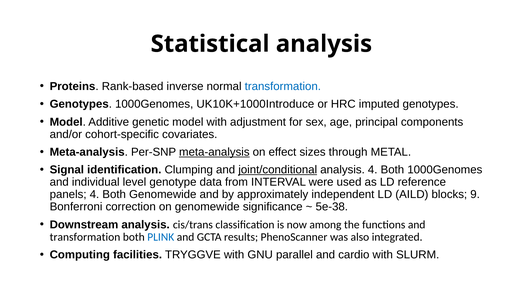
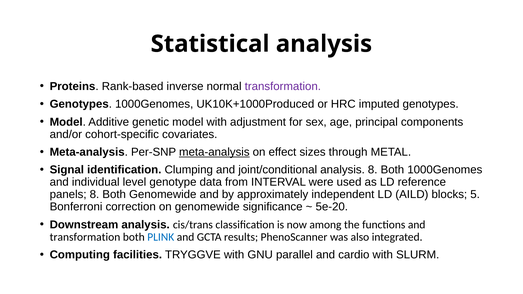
transformation colour: blue -> purple (283, 86)
UK10K+1000Introduce: UK10K+1000Introduce -> UK10K+1000Produced (255, 104)
joint/conditional underline: present -> none (278, 170)
analysis 4: 4 -> 8 (373, 170)
panels 4: 4 -> 8 (94, 195)
9: 9 -> 5 (475, 195)
5e-38: 5e-38 -> 5e-20 (332, 207)
